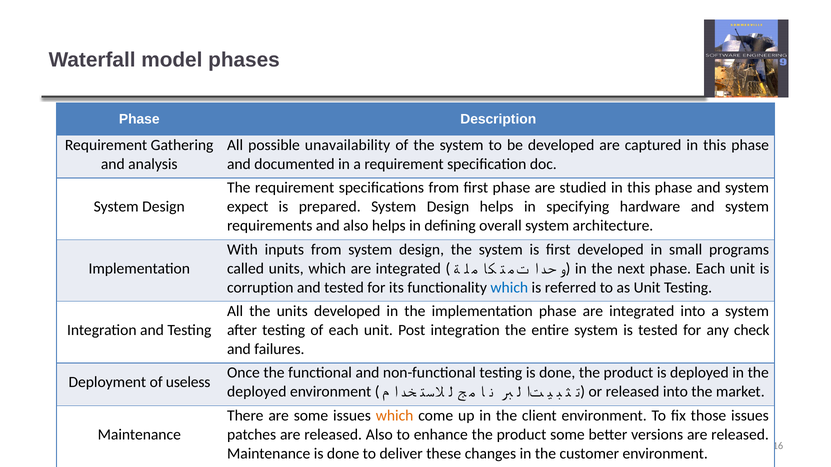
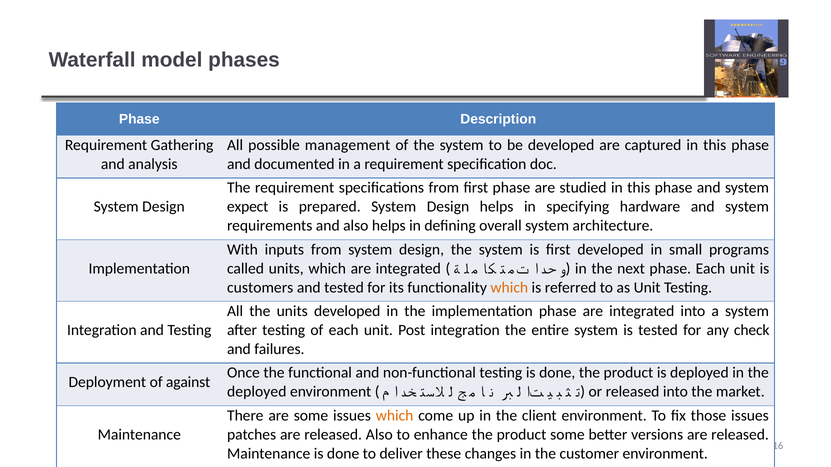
unavailability: unavailability -> management (348, 145)
corruption: corruption -> customers (260, 288)
which colour: blue -> orange (509, 288)
useless: useless -> against (188, 383)
